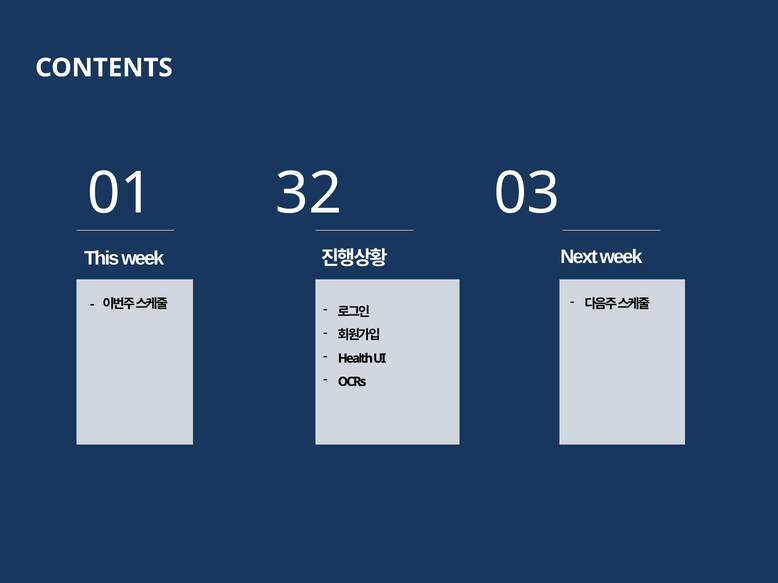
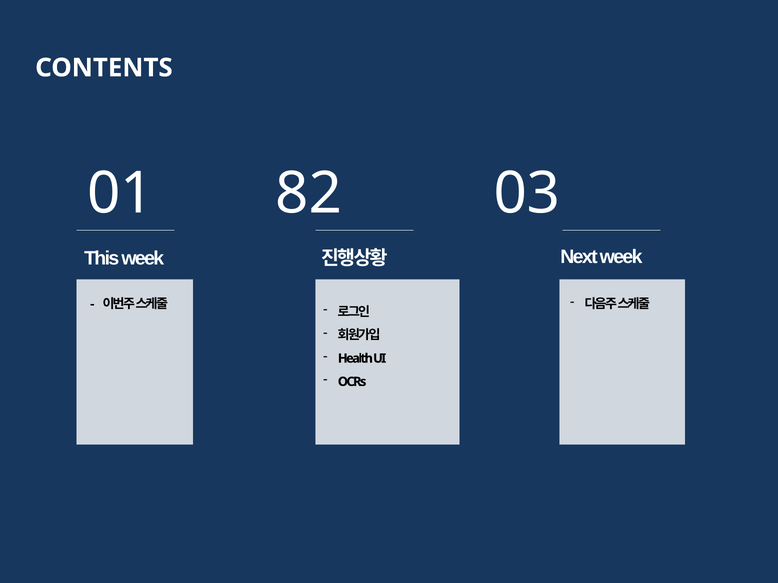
32: 32 -> 82 (309, 194)
